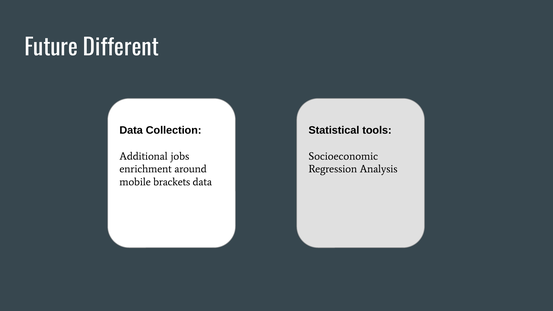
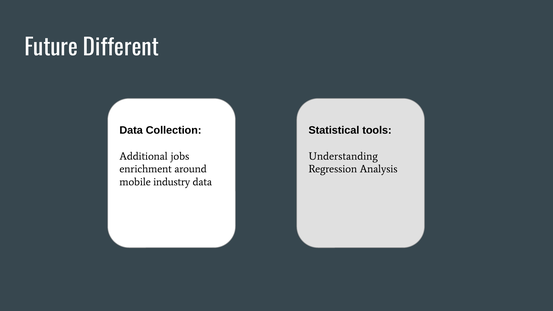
Socioeconomic: Socioeconomic -> Understanding (343, 156)
brackets: brackets -> industry (172, 182)
